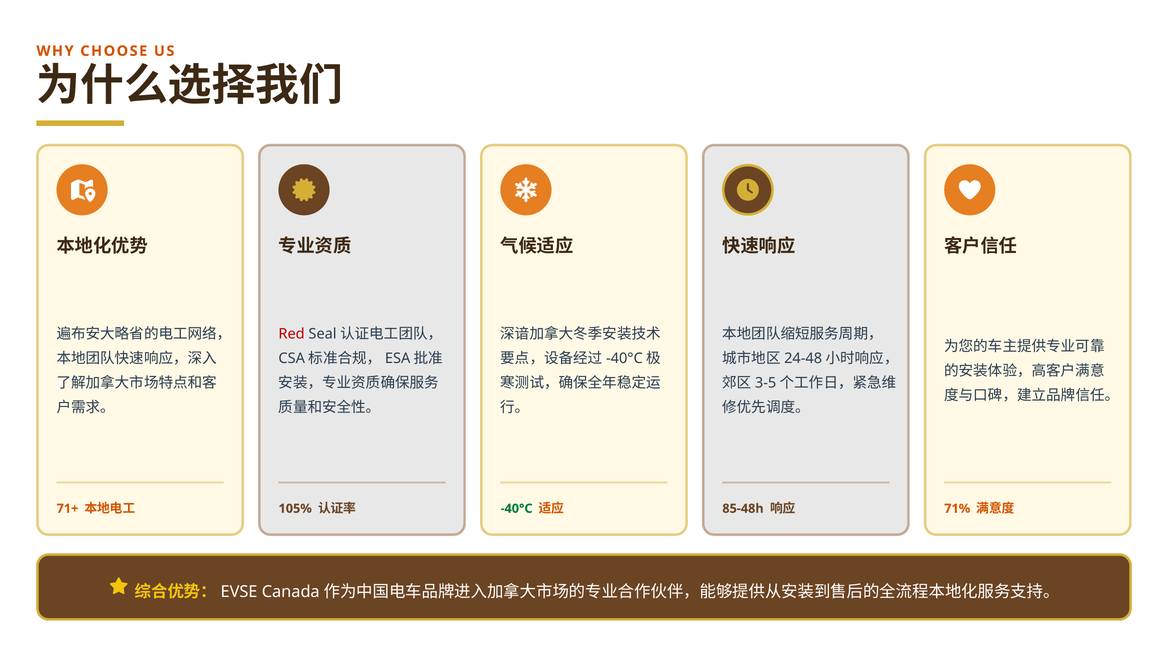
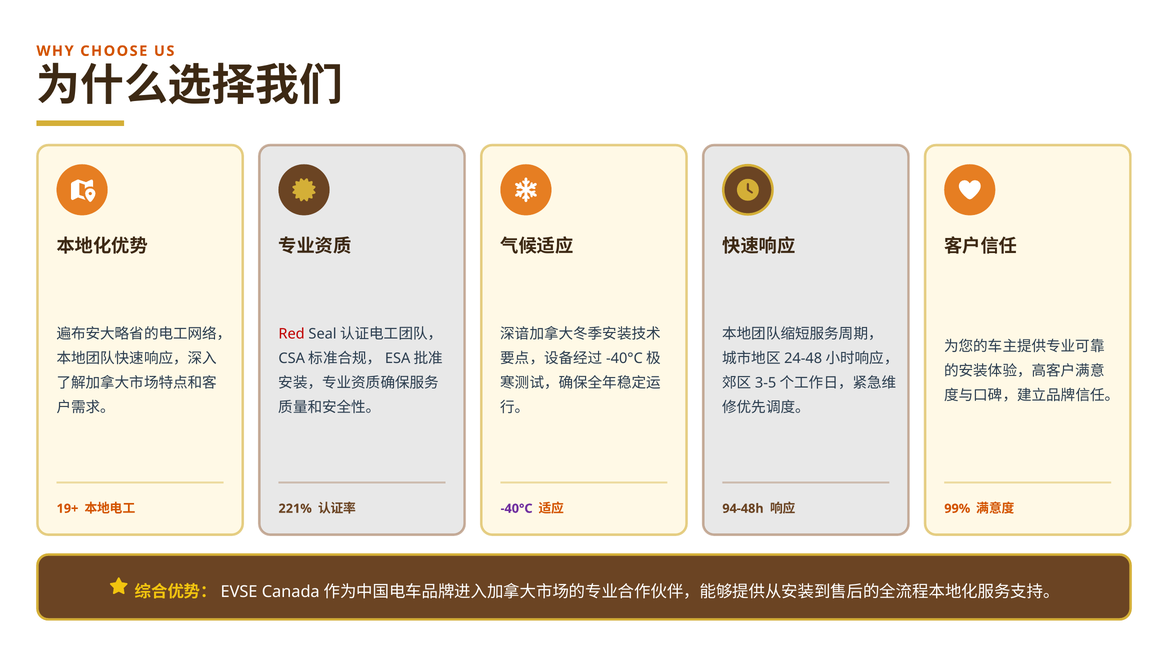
71+: 71+ -> 19+ (67, 509)
105%: 105% -> 221% (295, 509)
-40°C colour: green -> purple (516, 509)
85-48h: 85-48h -> 94-48h (743, 509)
71%: 71% -> 99% (957, 509)
